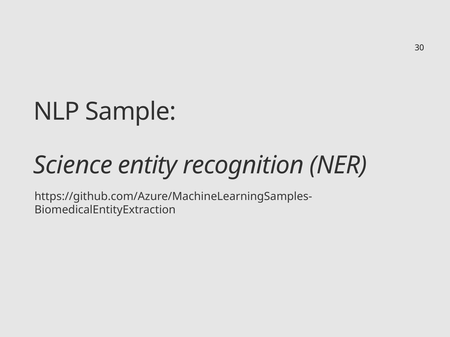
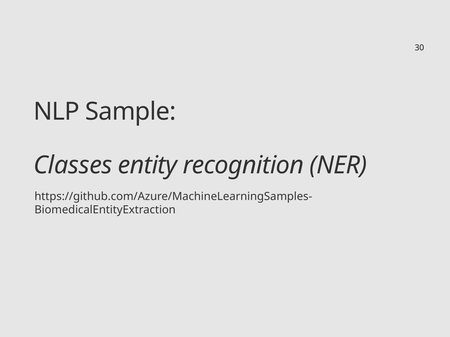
Science: Science -> Classes (73, 166)
